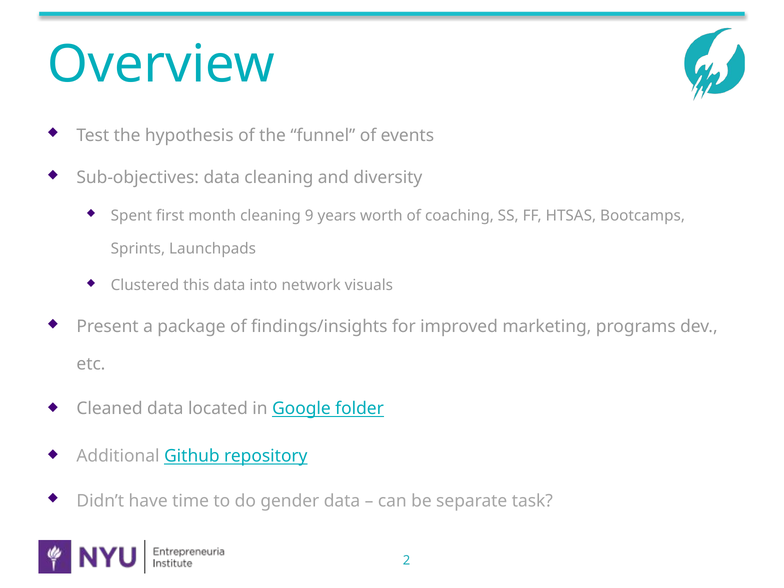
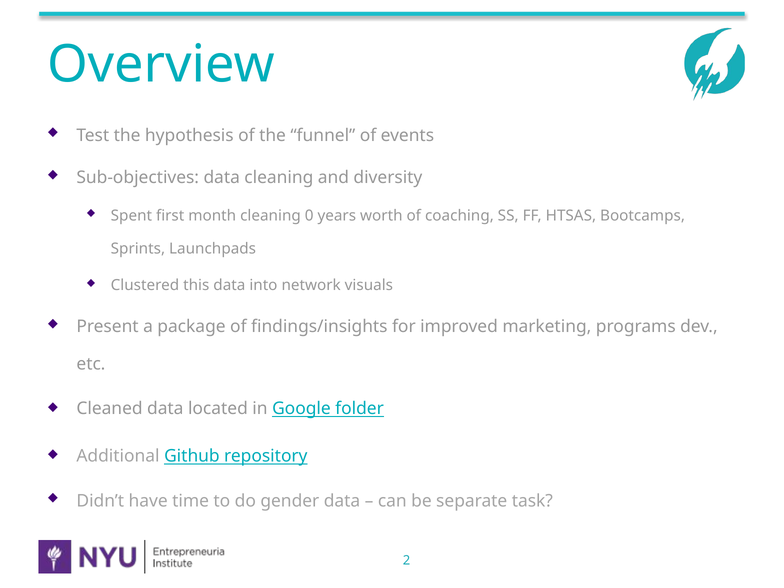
9: 9 -> 0 (309, 216)
